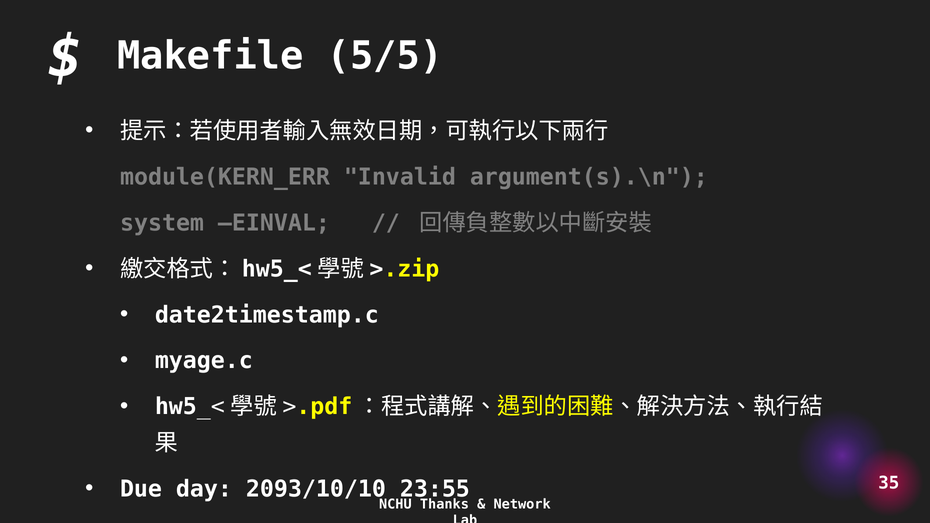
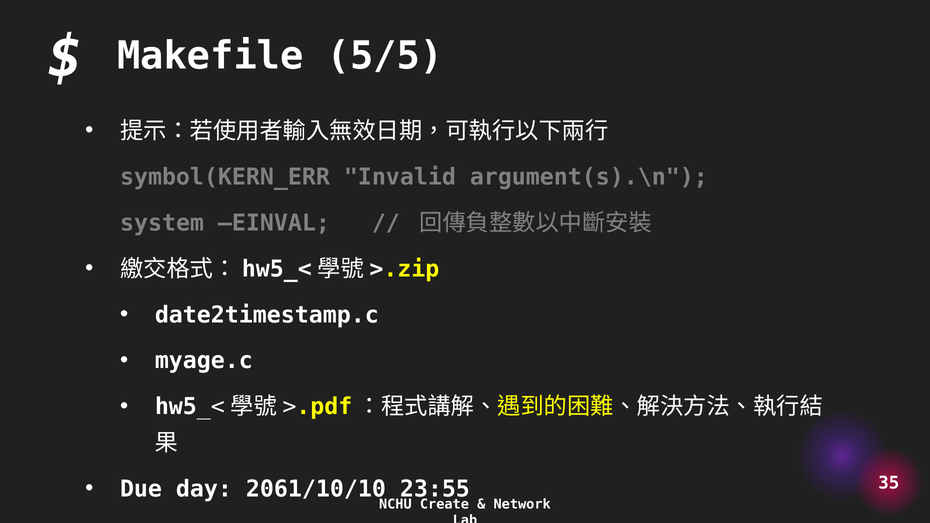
module(KERN_ERR: module(KERN_ERR -> symbol(KERN_ERR (225, 177)
2093/10/10: 2093/10/10 -> 2061/10/10 (316, 489)
Thanks: Thanks -> Create (444, 504)
